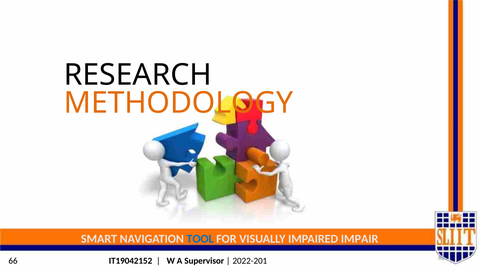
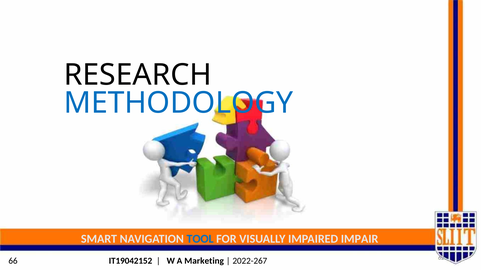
METHODOLOGY colour: orange -> blue (179, 103)
Supervisor: Supervisor -> Marketing (204, 261)
2022-201: 2022-201 -> 2022-267 (250, 261)
